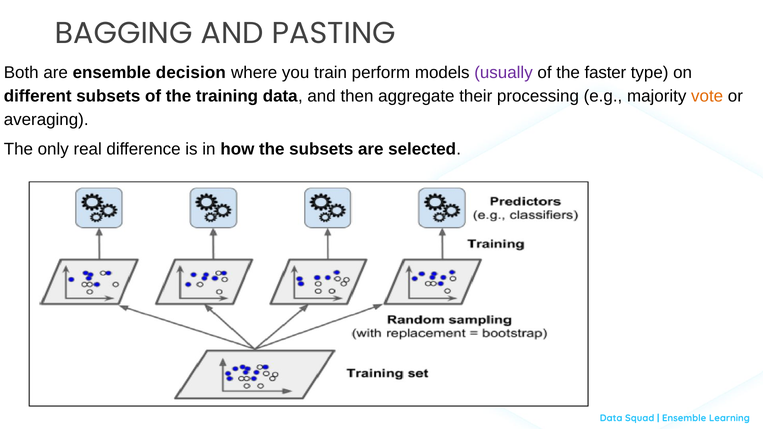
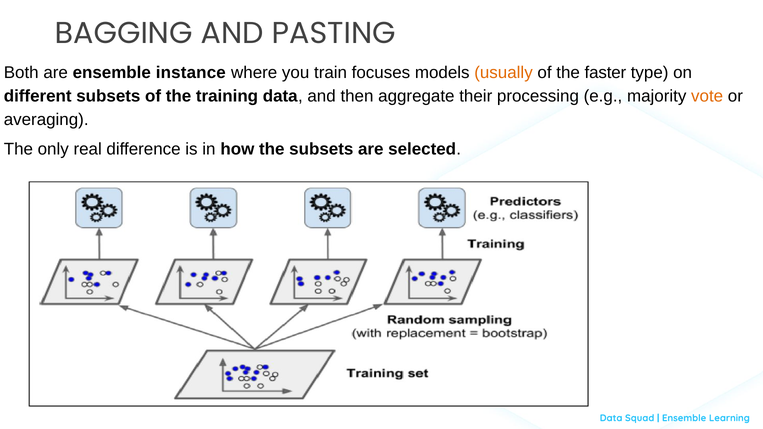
decision: decision -> instance (191, 73)
perform: perform -> focuses (381, 73)
usually colour: purple -> orange (504, 73)
